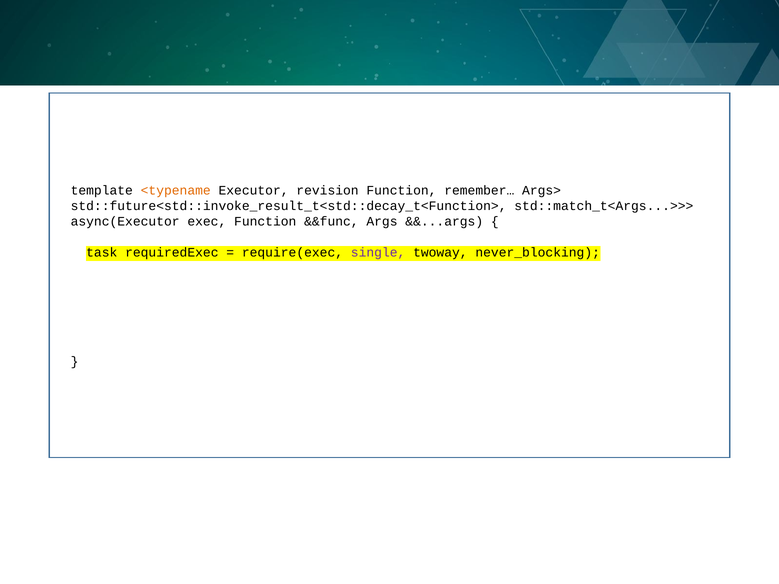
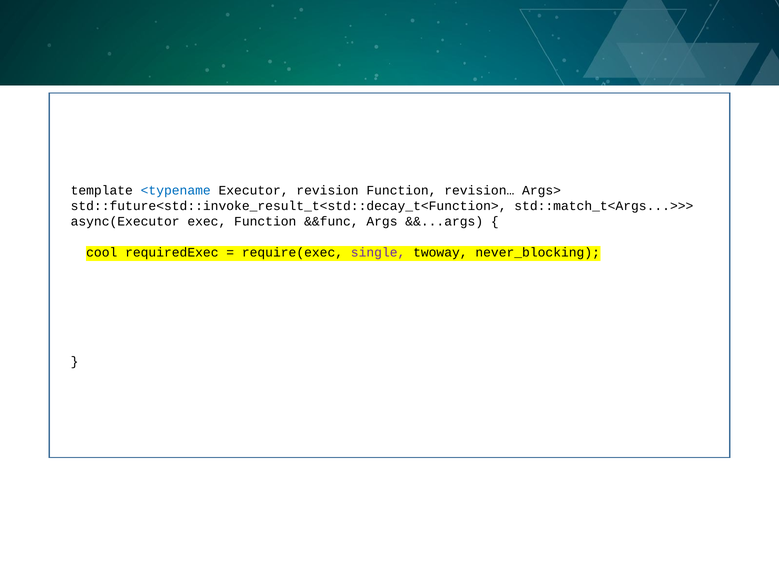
<typename colour: orange -> blue (176, 190)
remember…: remember… -> revision… (479, 190)
task: task -> cool (102, 253)
